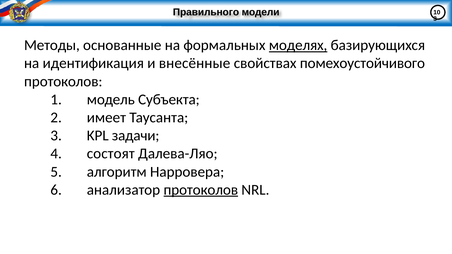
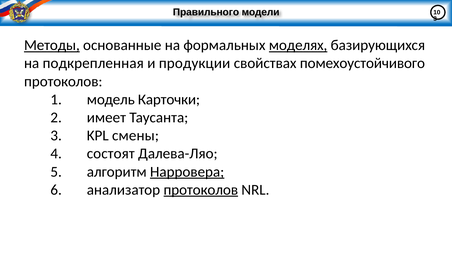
Методы underline: none -> present (52, 45)
идентификация: идентификация -> подкрепленная (93, 63)
внесённые: внесённые -> продукции (195, 63)
Субъекта: Субъекта -> Карточки (169, 100)
задачи: задачи -> смены (135, 136)
Нарровера underline: none -> present (187, 172)
